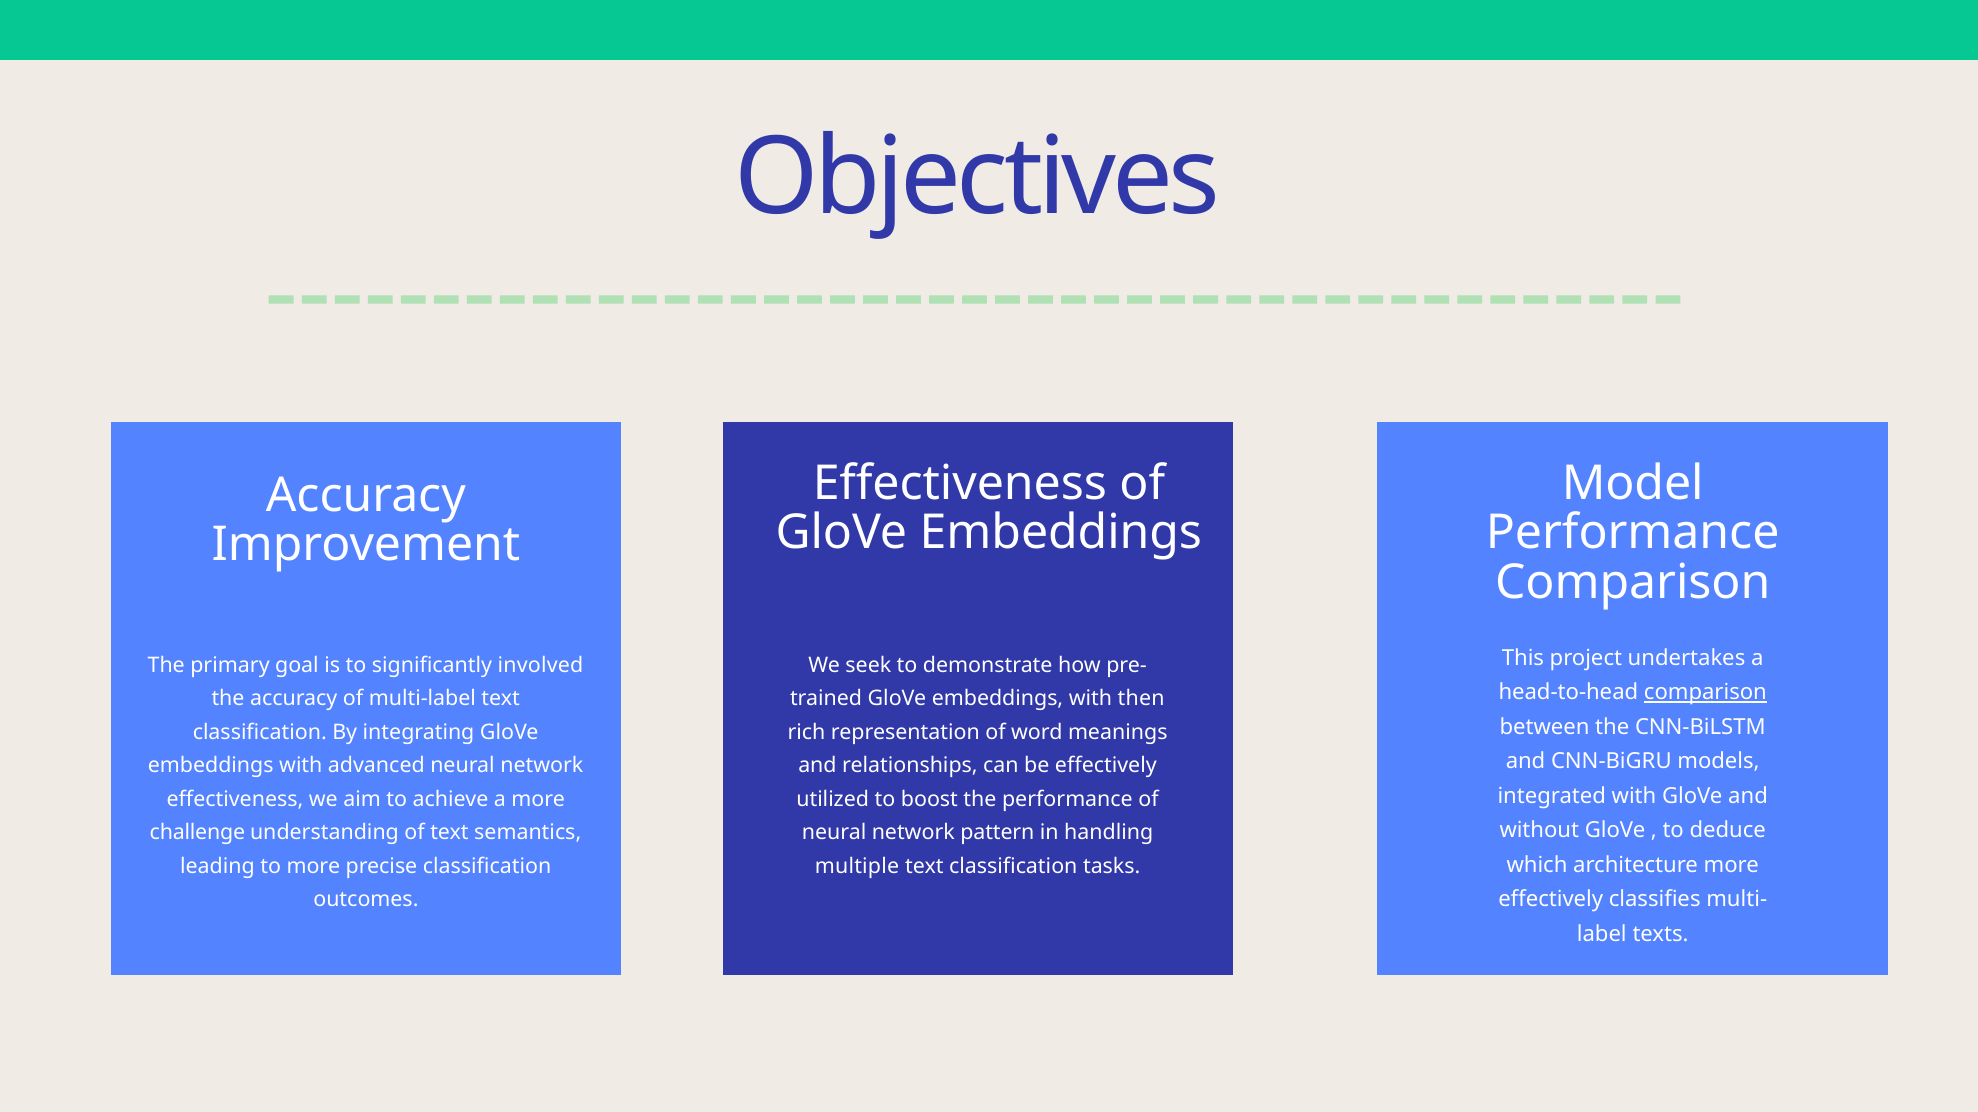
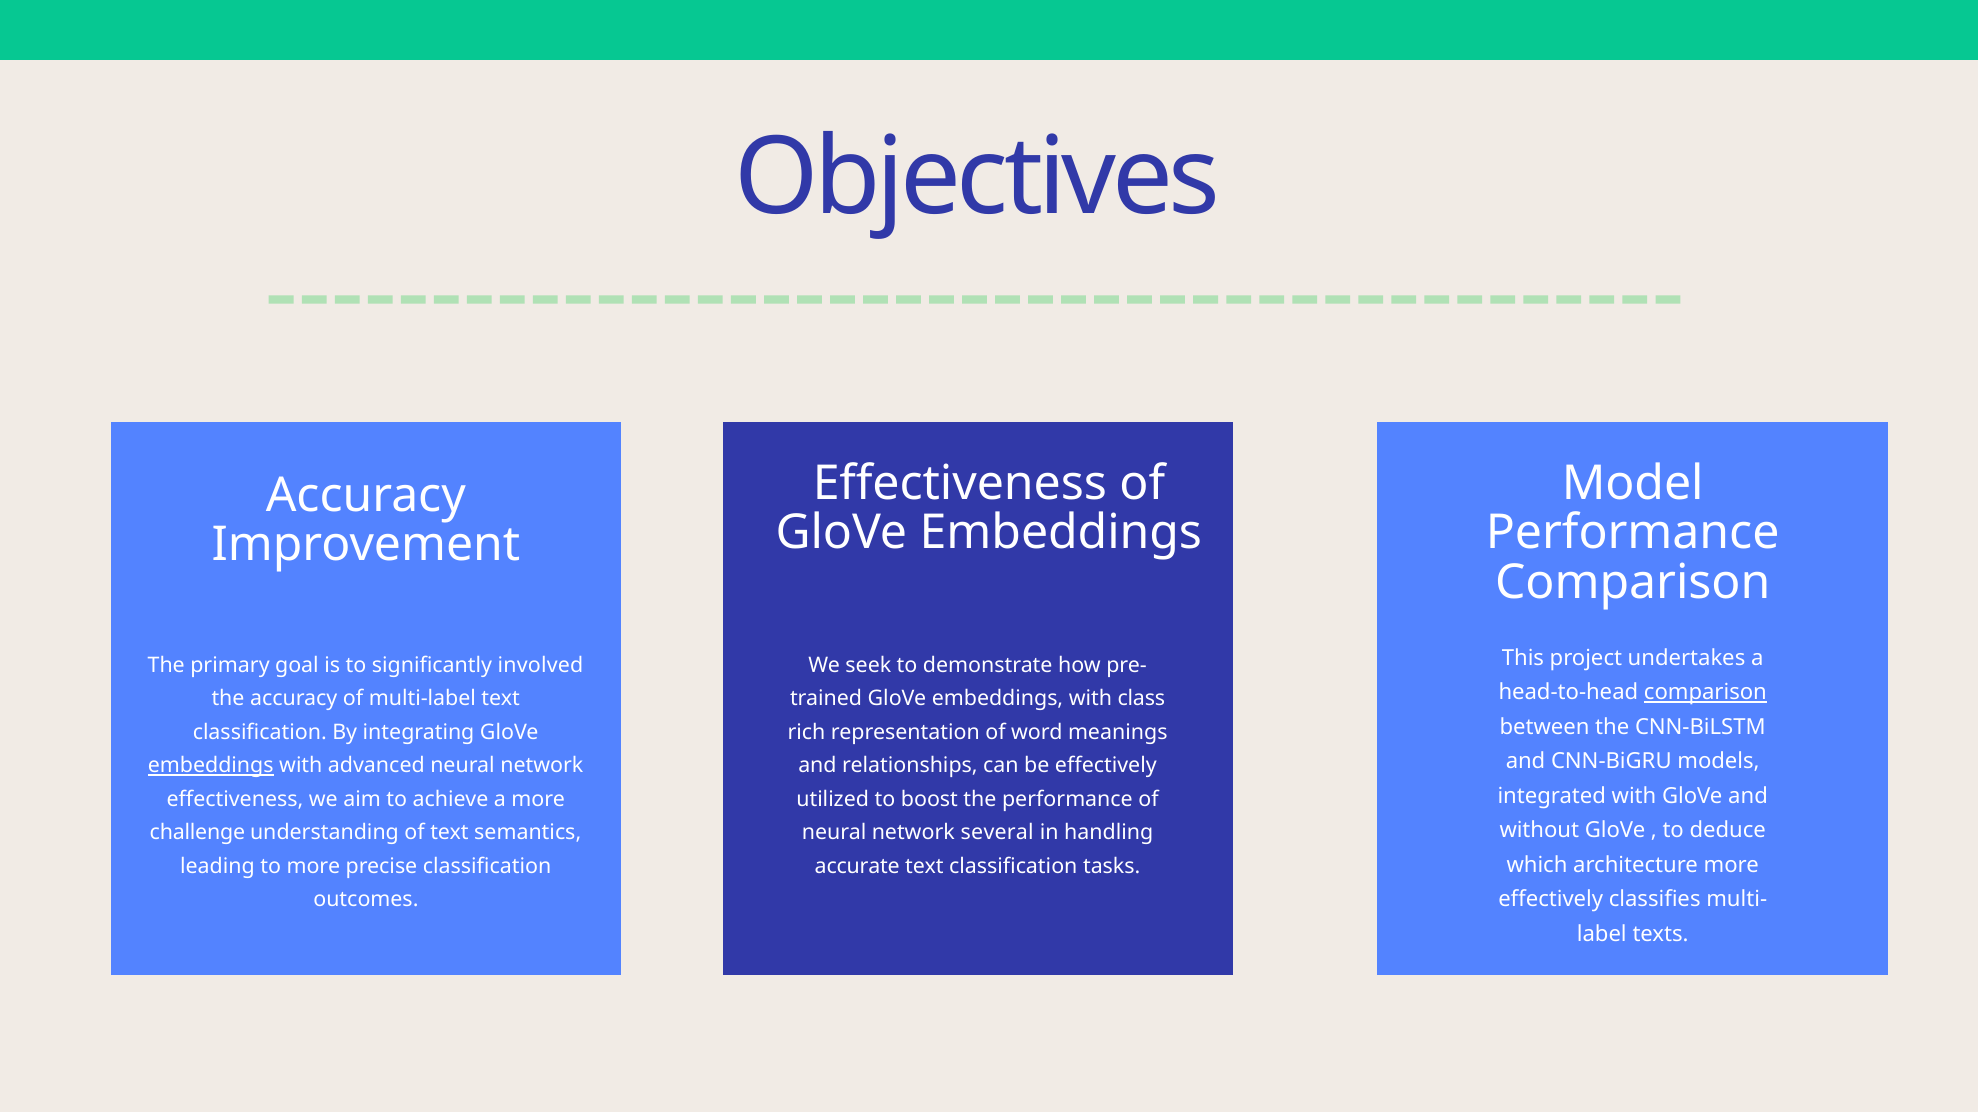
then: then -> class (1141, 699)
embeddings underline: none -> present (211, 766)
pattern: pattern -> several (997, 833)
multiple: multiple -> accurate (857, 867)
